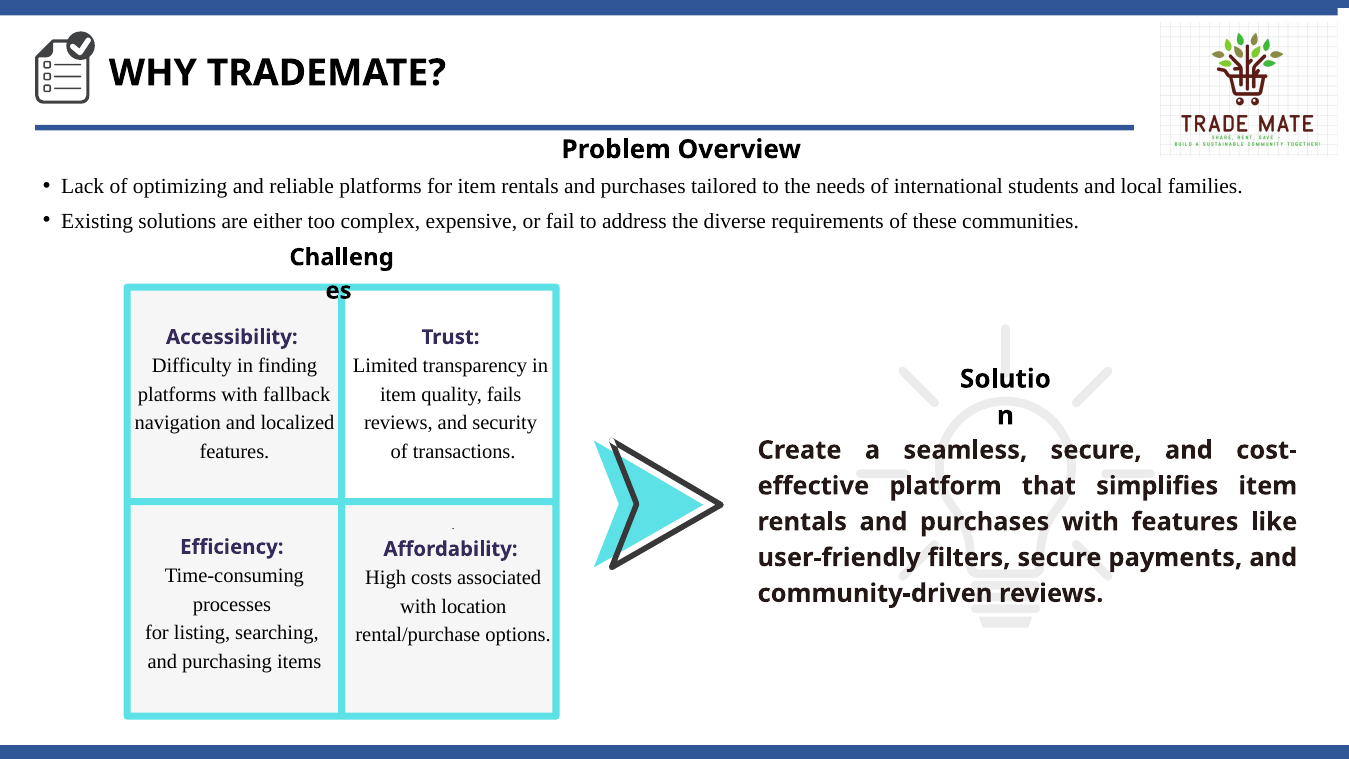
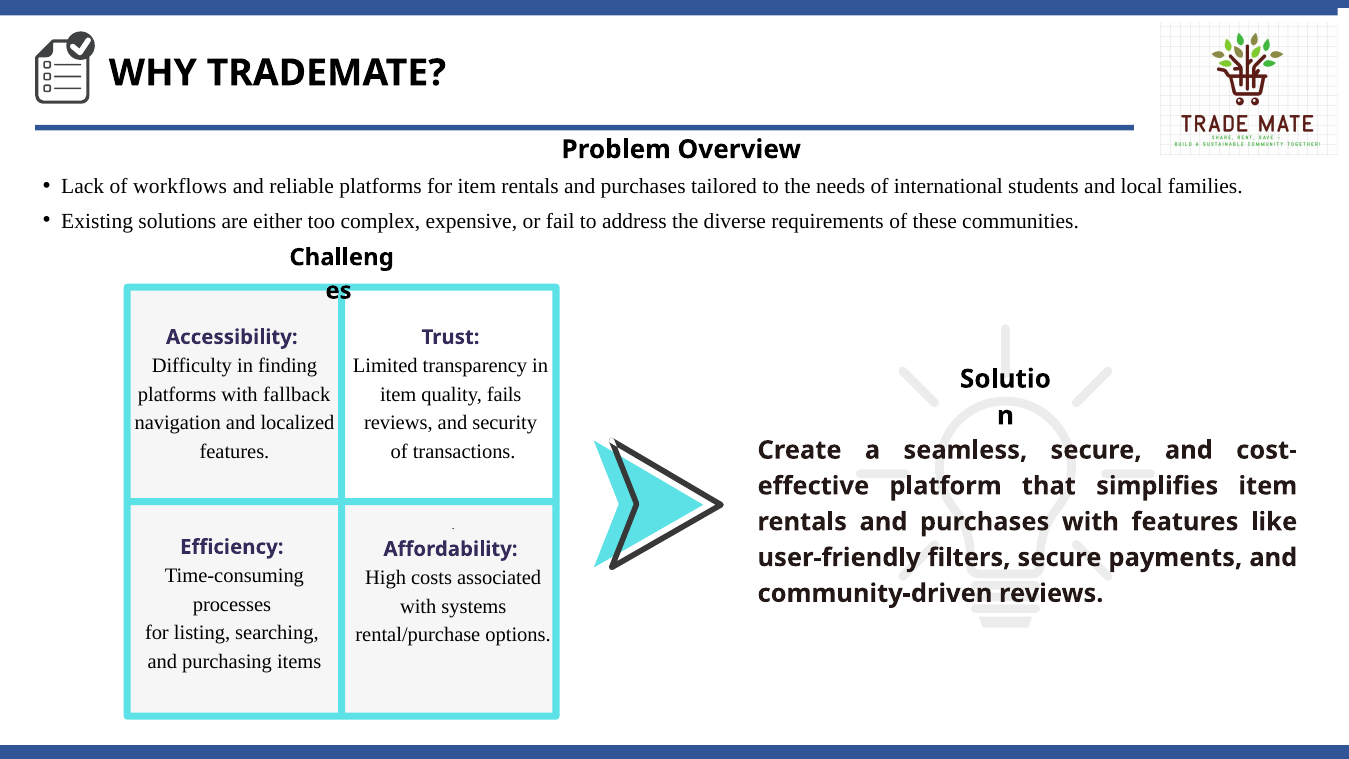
optimizing: optimizing -> workflows (180, 186)
location: location -> systems (474, 606)
